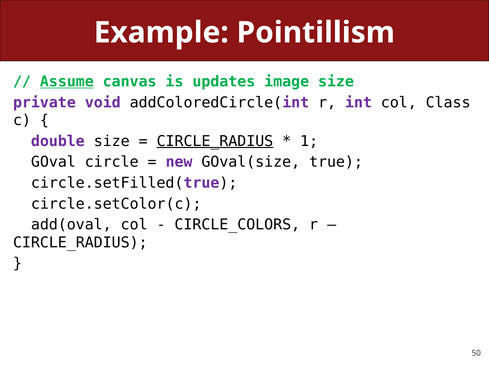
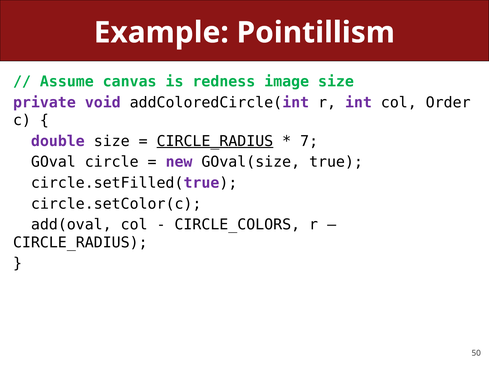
Assume underline: present -> none (67, 82)
updates: updates -> redness (224, 82)
Class: Class -> Order (448, 103)
1: 1 -> 7 (309, 141)
